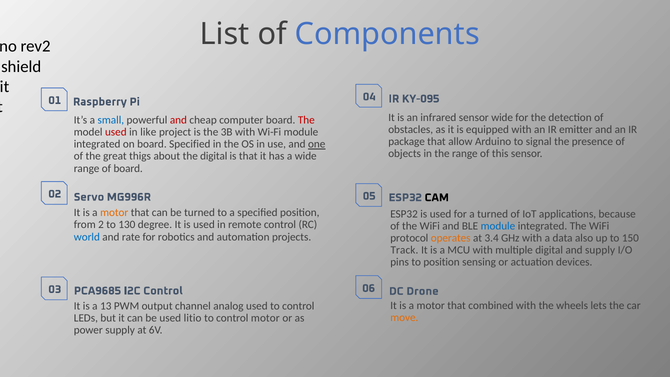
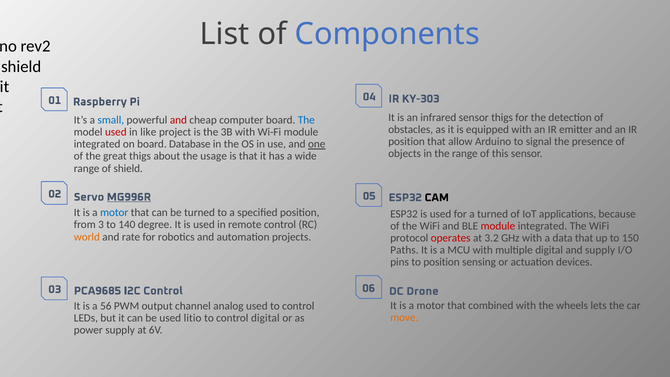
KY-095: KY-095 -> KY-303 (421, 99)
sensor wide: wide -> thigs (502, 117)
The colour: red -> blue (306, 120)
package: package -> position (407, 141)
board Specified: Specified -> Database (190, 144)
the digital: digital -> usage (214, 156)
of board: board -> shield (128, 168)
MG996R underline: none -> present (129, 197)
motor colour: orange -> blue (114, 213)
2: 2 -> 3 (101, 225)
130: 130 -> 140 (127, 225)
module colour: blue -> red (498, 226)
world colour: blue -> orange (87, 237)
operates colour: orange -> red (451, 238)
3.4: 3.4 -> 3.2 (492, 238)
data also: also -> that (584, 238)
Track: Track -> Paths (404, 250)
13: 13 -> 56 (106, 306)
control motor: motor -> digital (265, 318)
